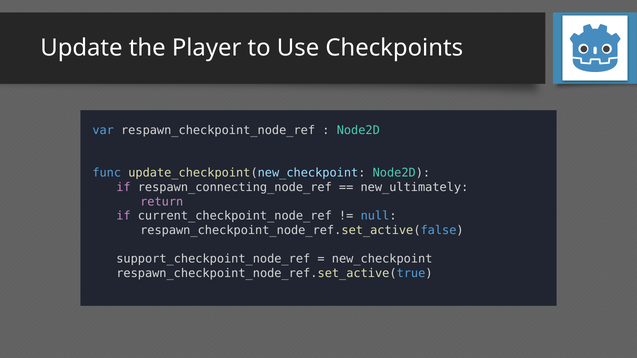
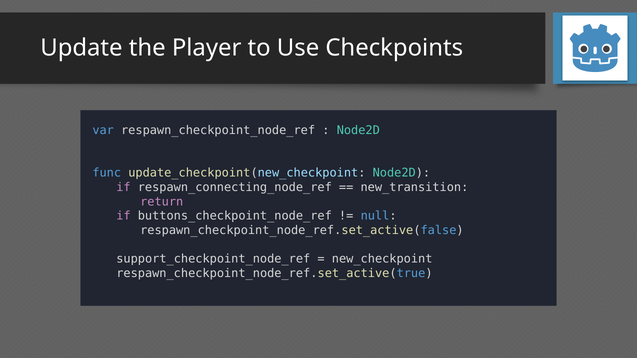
new_ultimately: new_ultimately -> new_transition (414, 188)
current_checkpoint_node_ref: current_checkpoint_node_ref -> buttons_checkpoint_node_ref (235, 216)
